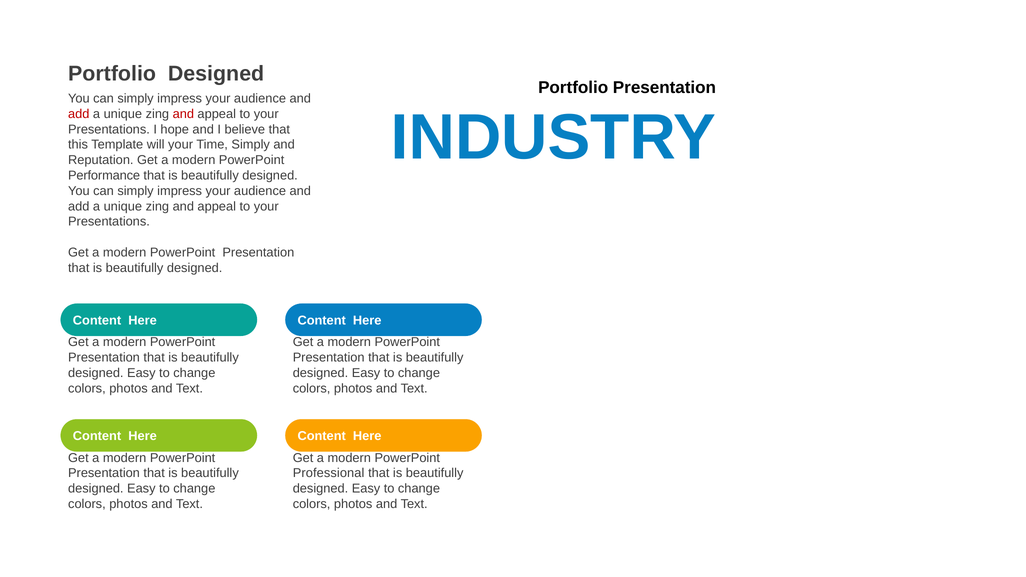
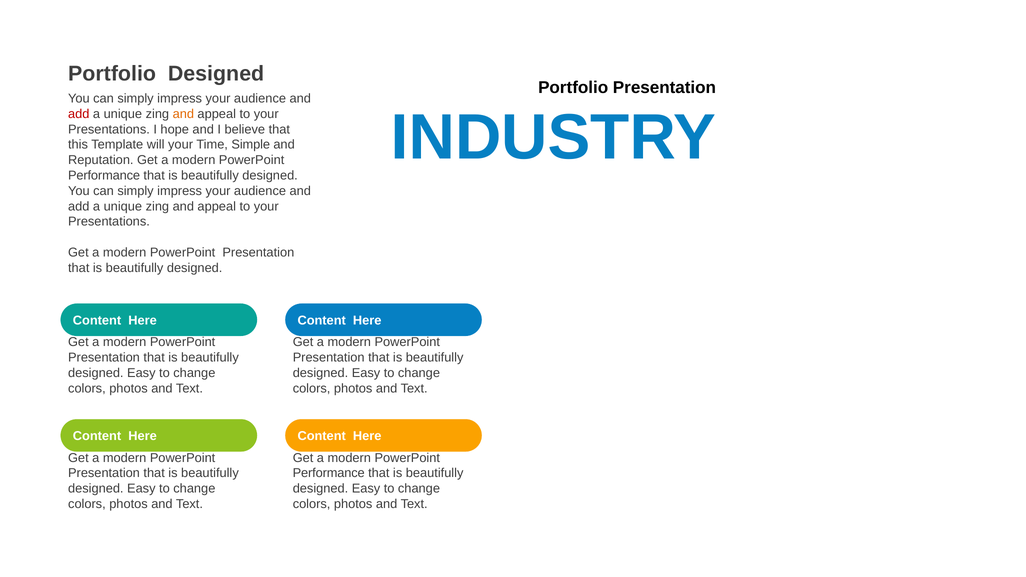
and colour: red -> orange (183, 114)
Time Simply: Simply -> Simple (251, 145)
Professional: Professional -> Performance (329, 473)
